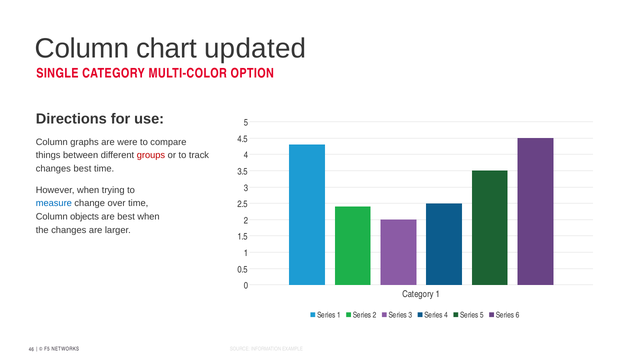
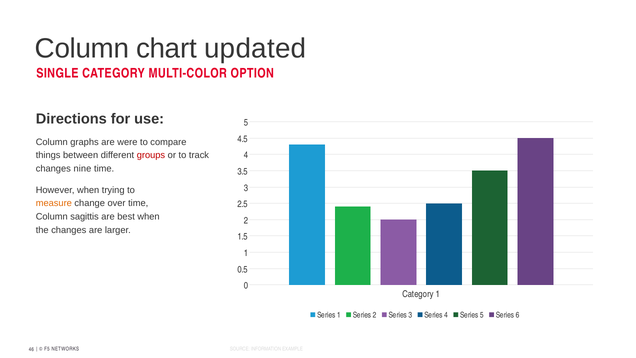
changes best: best -> nine (82, 169)
measure colour: blue -> orange (54, 203)
objects: objects -> sagittis (85, 217)
